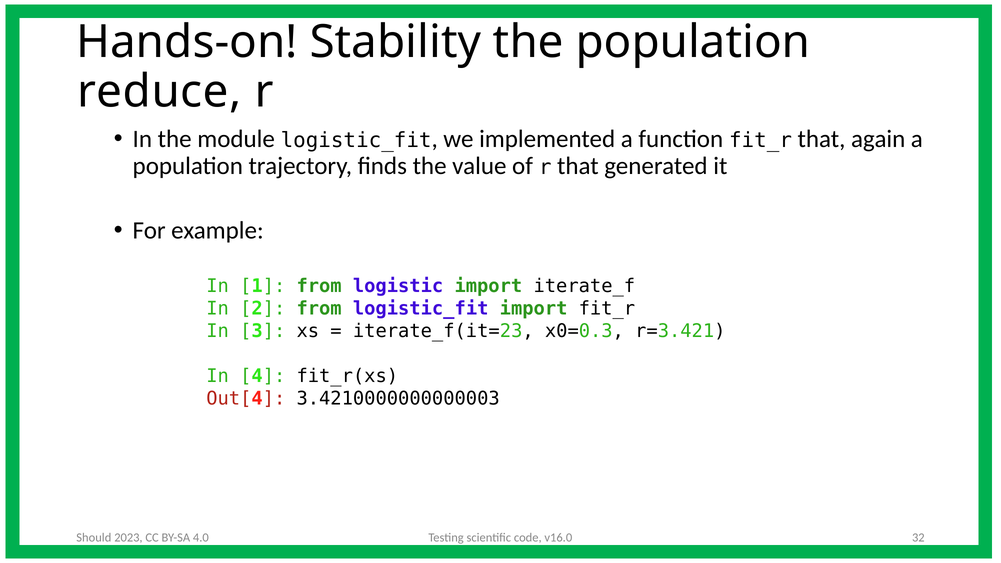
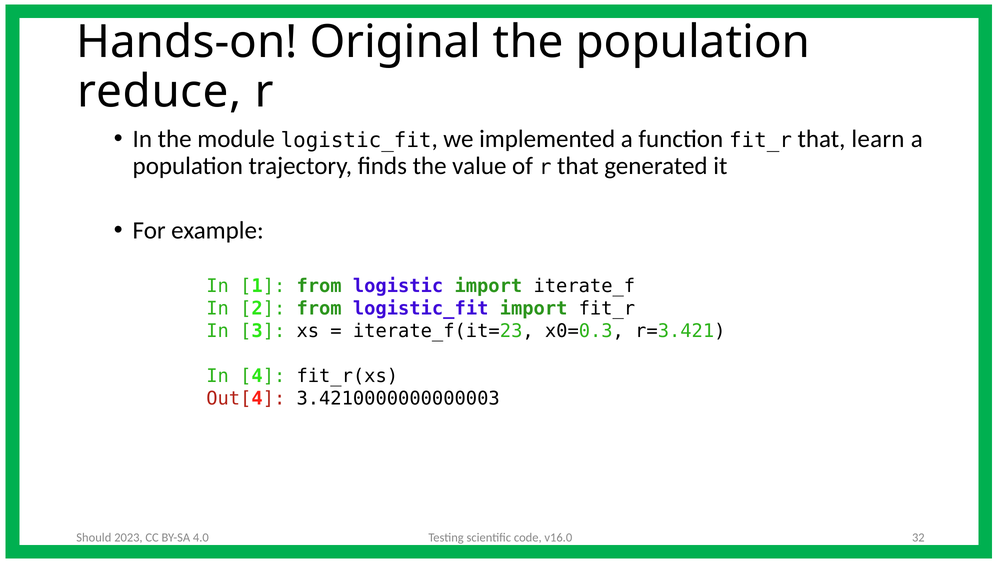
Stability: Stability -> Original (395, 42)
again: again -> learn (878, 139)
